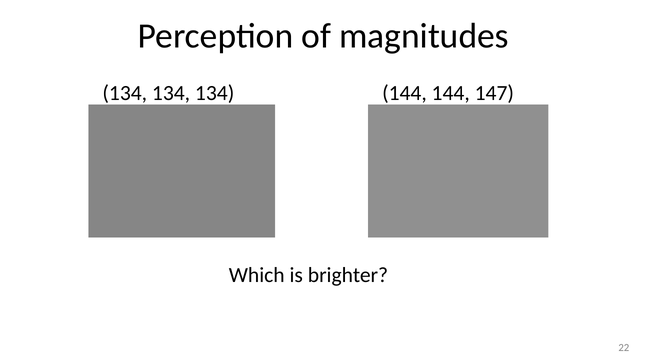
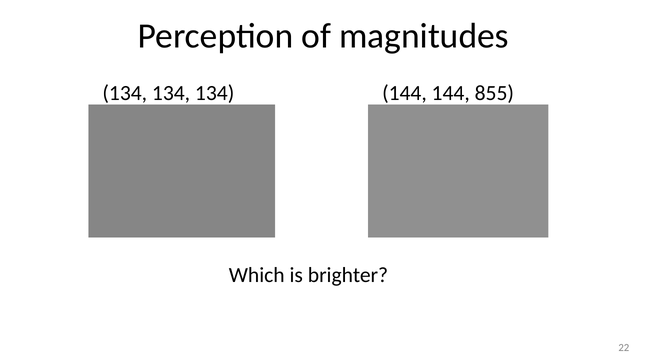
147: 147 -> 855 (494, 93)
